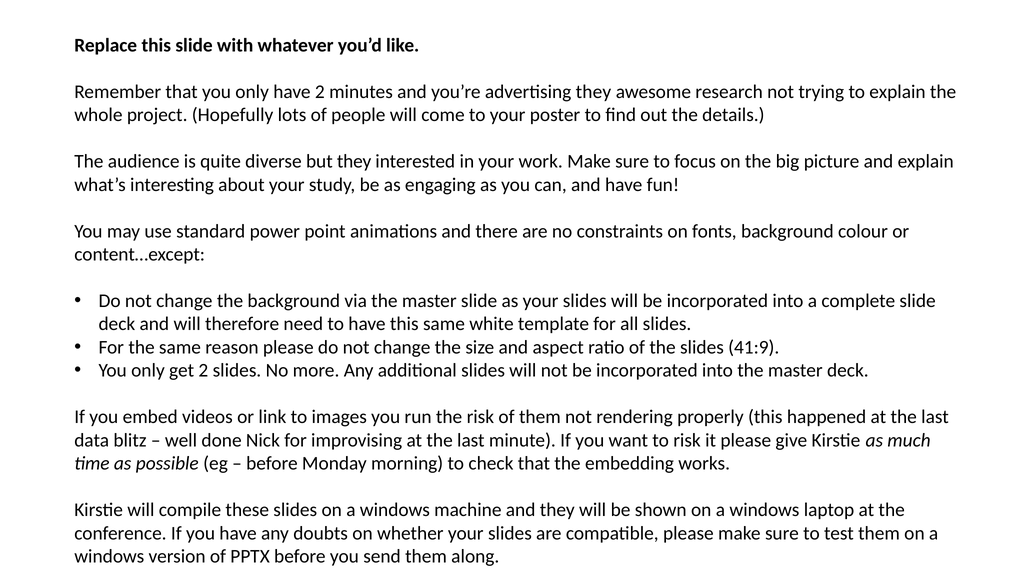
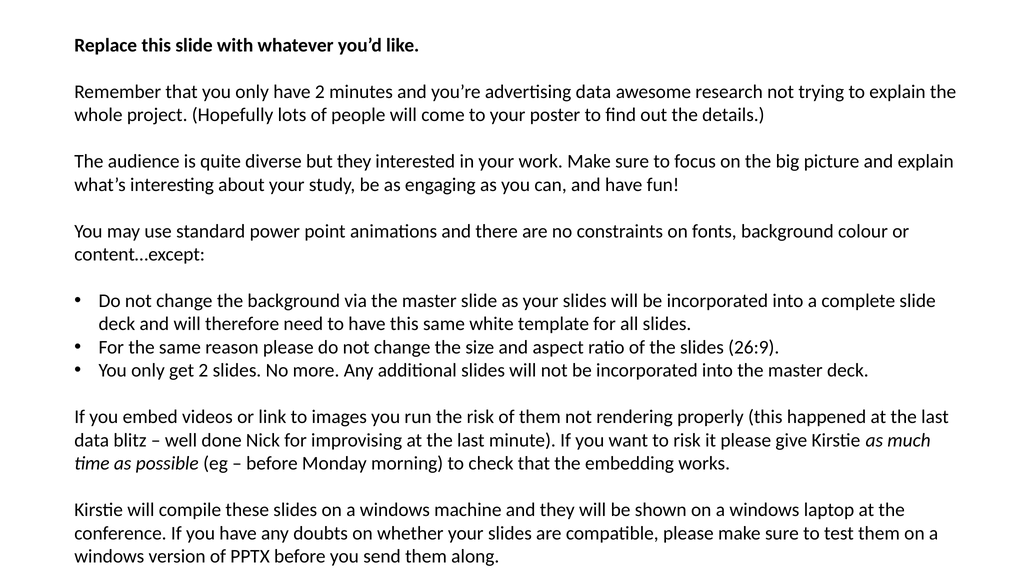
advertising they: they -> data (593, 92)
41:9: 41:9 -> 26:9 (754, 347)
